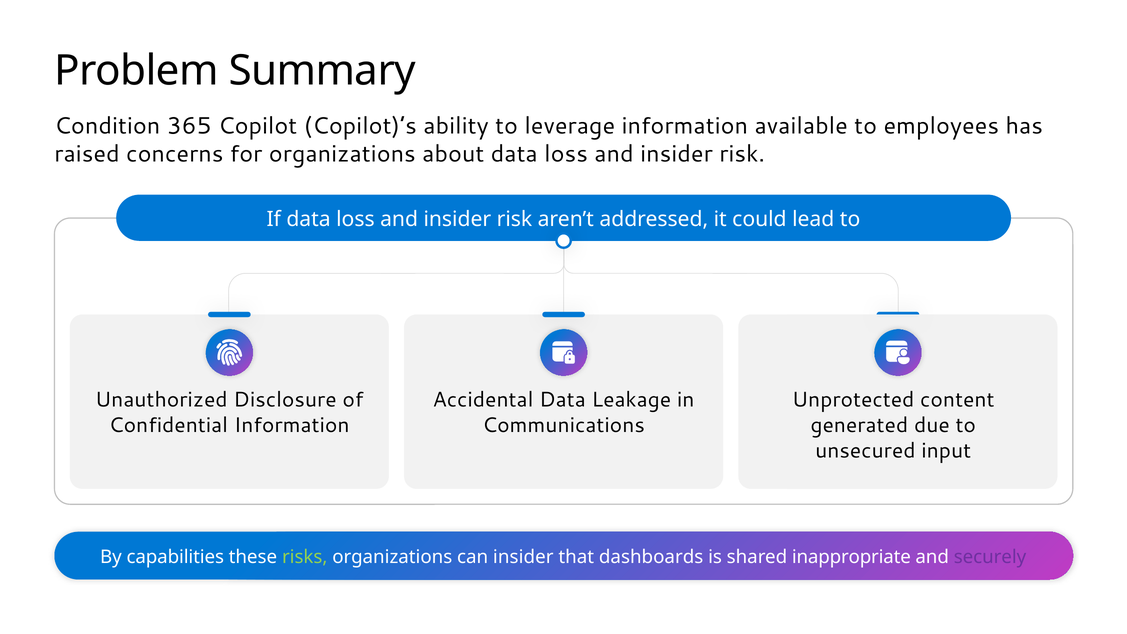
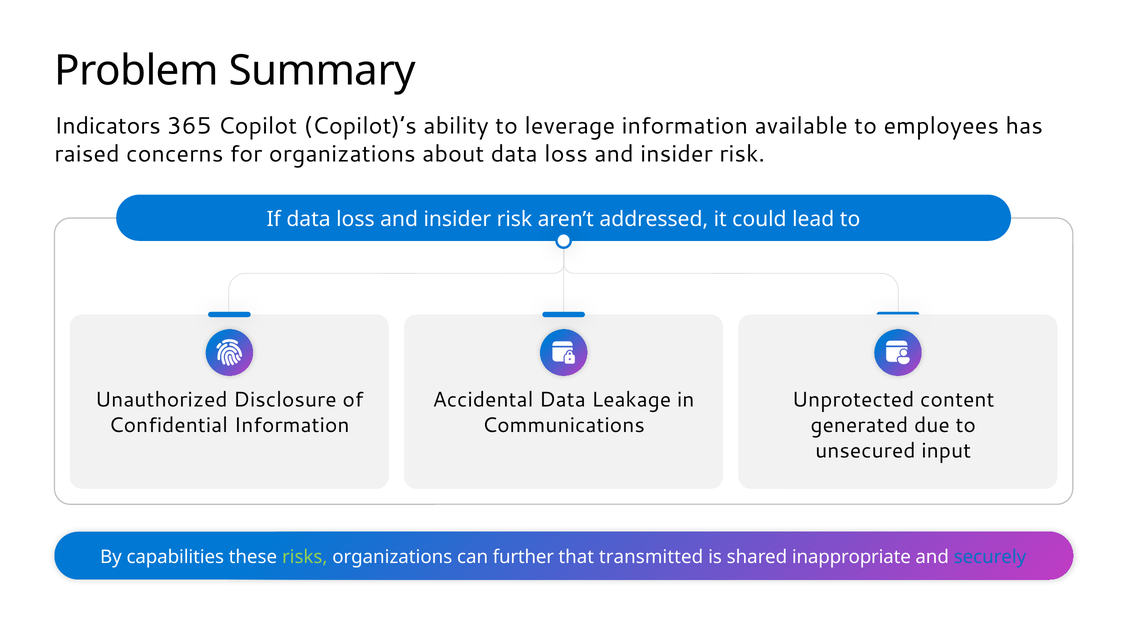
Condition: Condition -> Indicators (107, 126)
can insider: insider -> further (523, 557)
dashboards: dashboards -> transmitted (651, 557)
securely colour: purple -> blue (990, 557)
